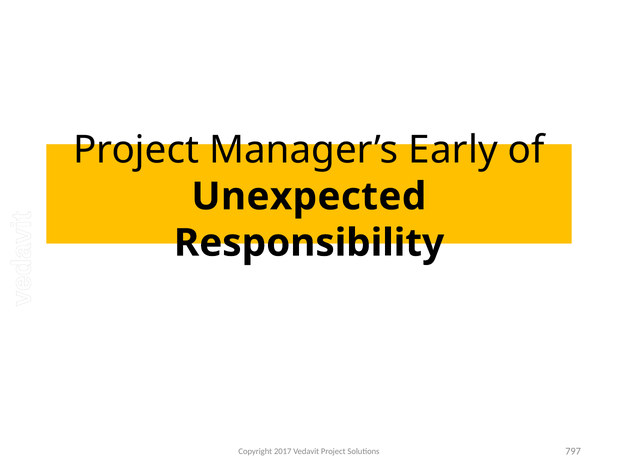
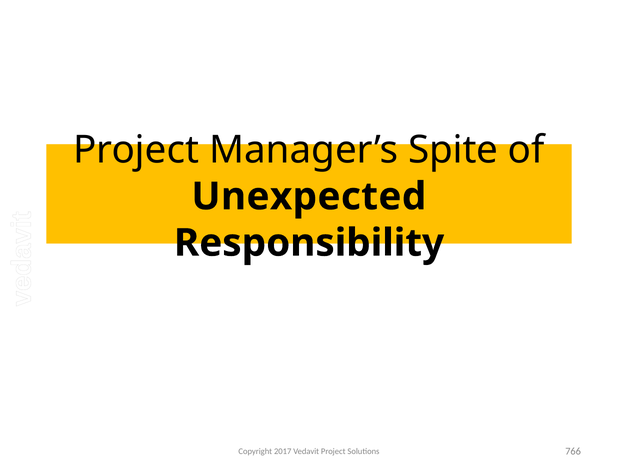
Early: Early -> Spite (453, 150)
797: 797 -> 766 (573, 451)
